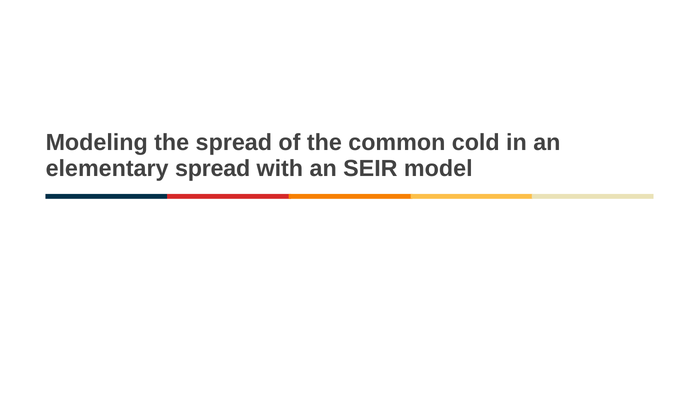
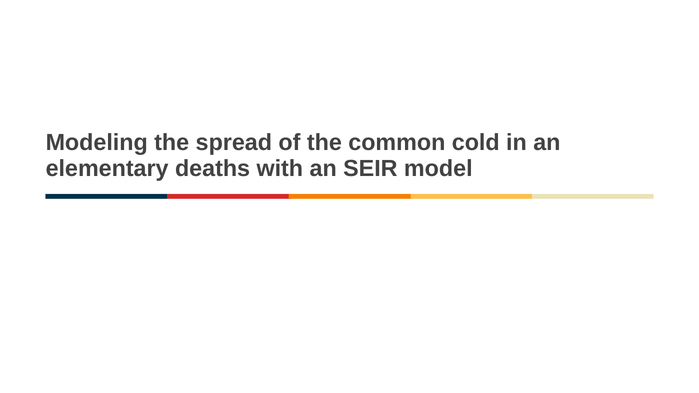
elementary spread: spread -> deaths (213, 169)
